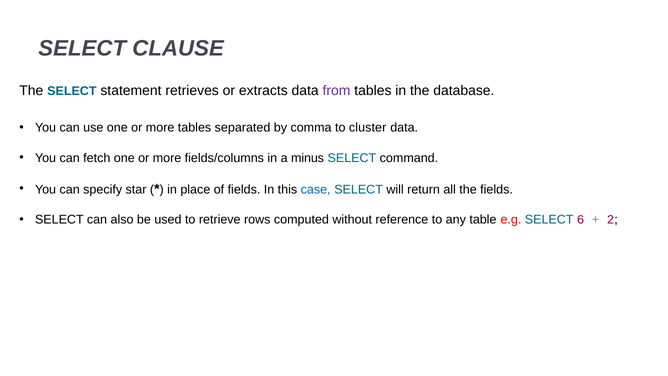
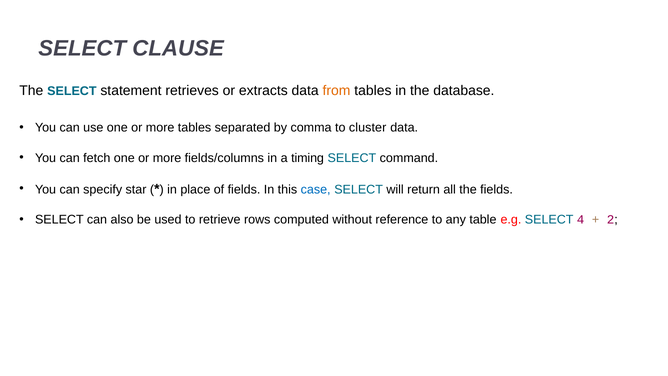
from colour: purple -> orange (337, 91)
minus: minus -> timing (308, 158)
6: 6 -> 4 (581, 220)
